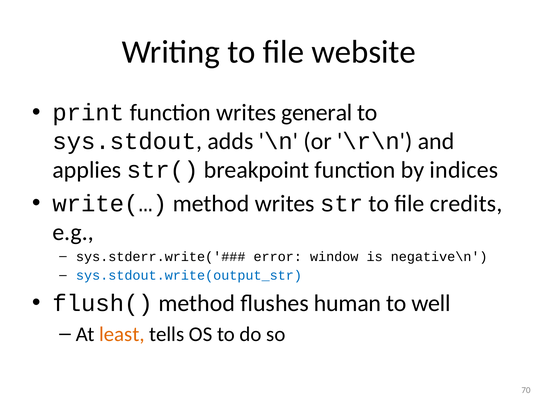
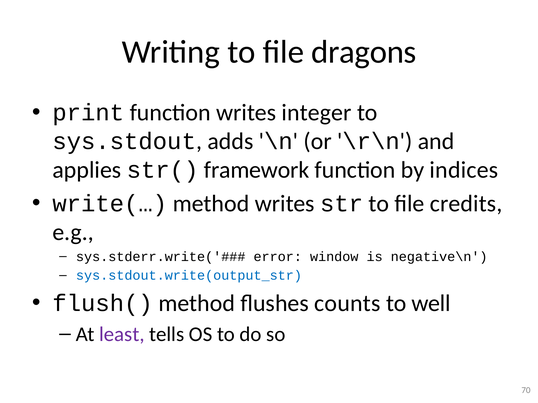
website: website -> dragons (364, 52)
general: general -> integer (317, 113)
breakpoint: breakpoint -> framework (257, 170)
human: human -> counts (347, 304)
least colour: orange -> purple (122, 335)
